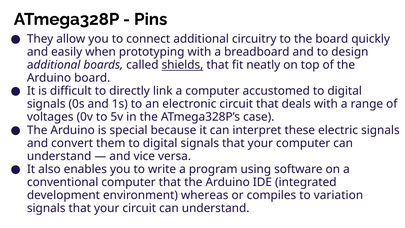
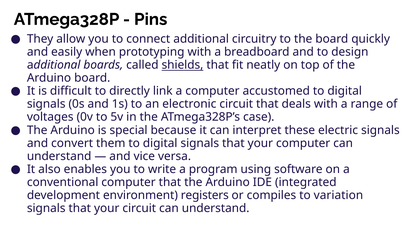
whereas: whereas -> registers (205, 195)
